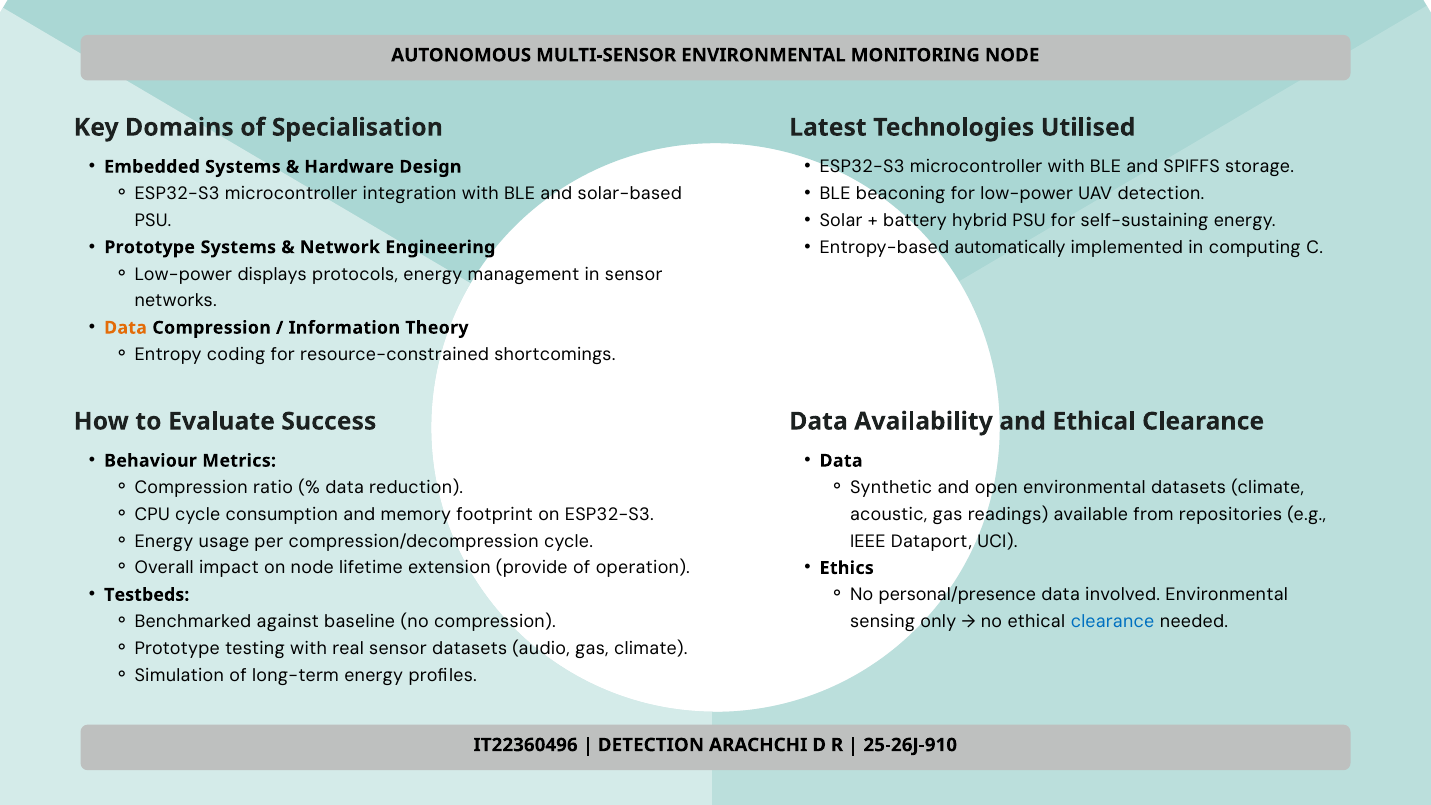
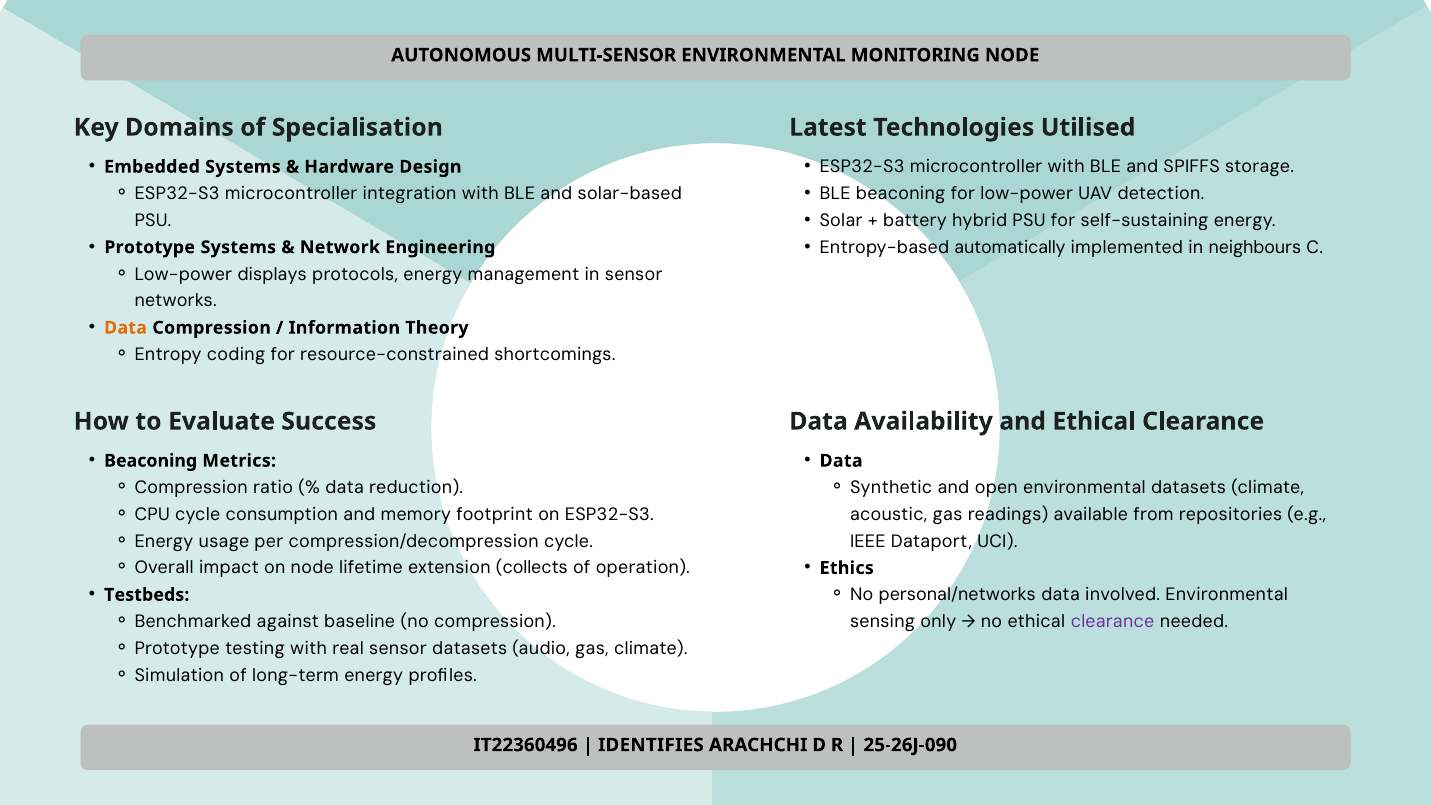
computing: computing -> neighbours (1255, 247)
Behaviour: Behaviour -> Beaconing (151, 461)
provide: provide -> collects (532, 568)
personal/presence: personal/presence -> personal/networks (957, 595)
clearance colour: blue -> purple (1112, 622)
DETECTION: DETECTION -> IDENTIFIES (651, 745)
25-26J-910: 25-26J-910 -> 25-26J-090 (910, 745)
